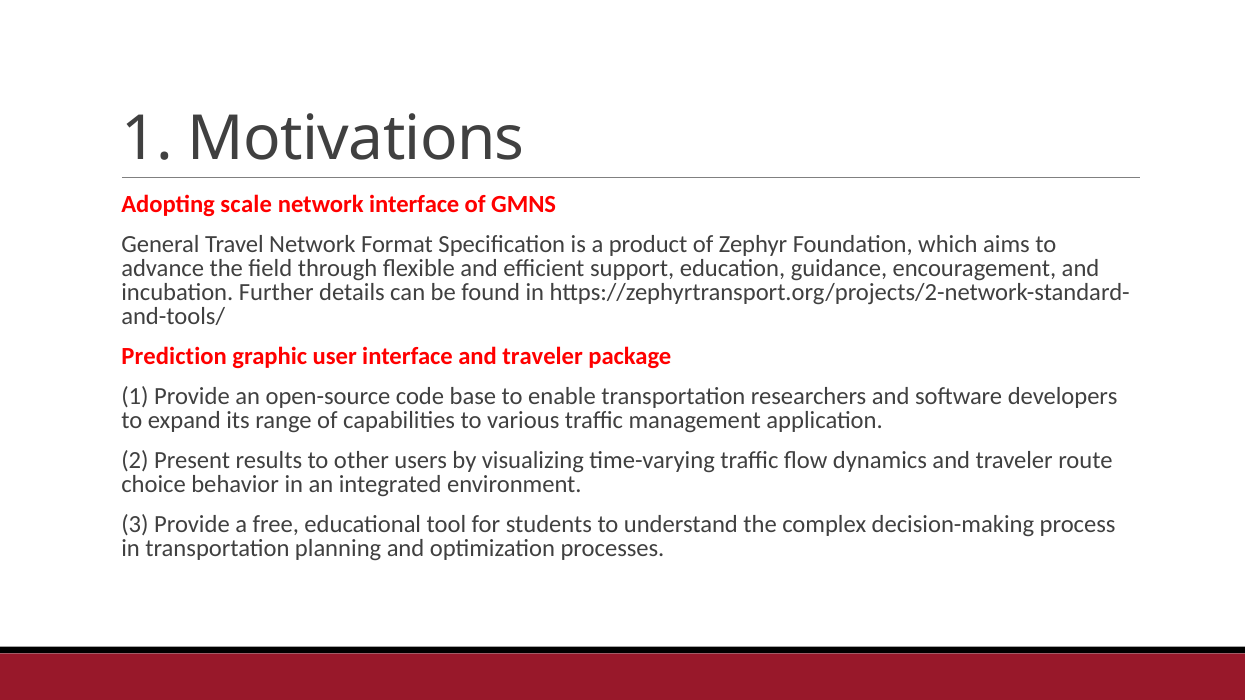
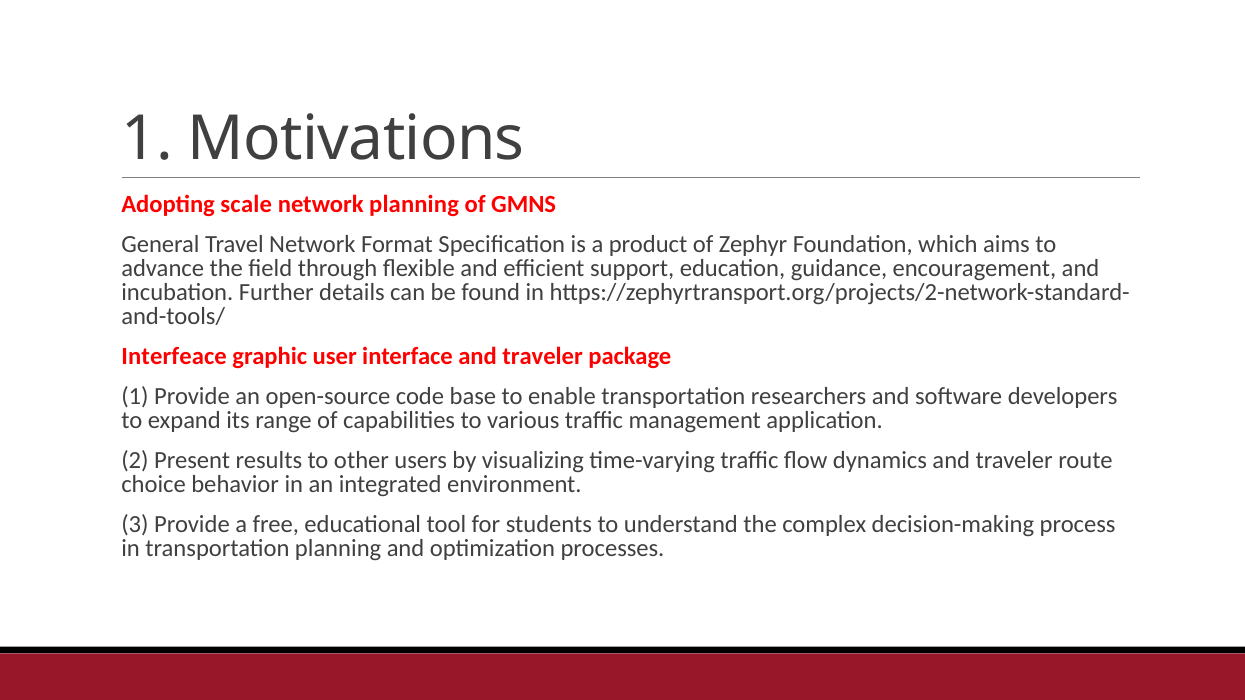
network interface: interface -> planning (414, 204)
Prediction: Prediction -> Interfeace (174, 356)
